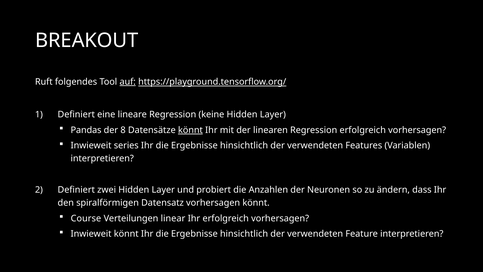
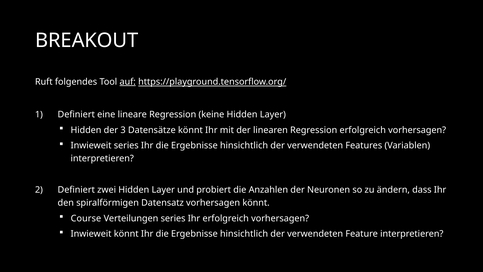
Pandas: Pandas -> Hidden (86, 130)
8: 8 -> 3 (123, 130)
könnt underline: present -> none (190, 130)
Verteilungen linear: linear -> series (173, 218)
